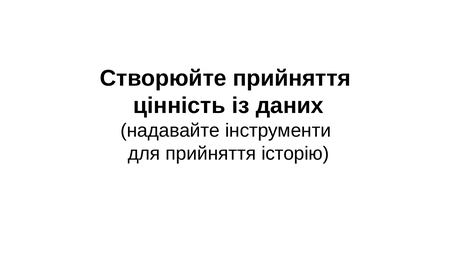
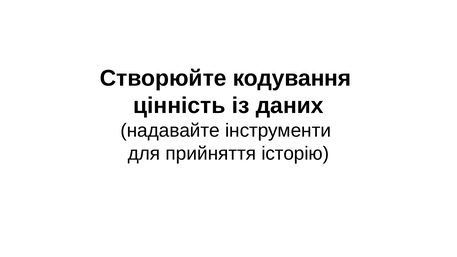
Створюйте прийняття: прийняття -> кодування (292, 78)
